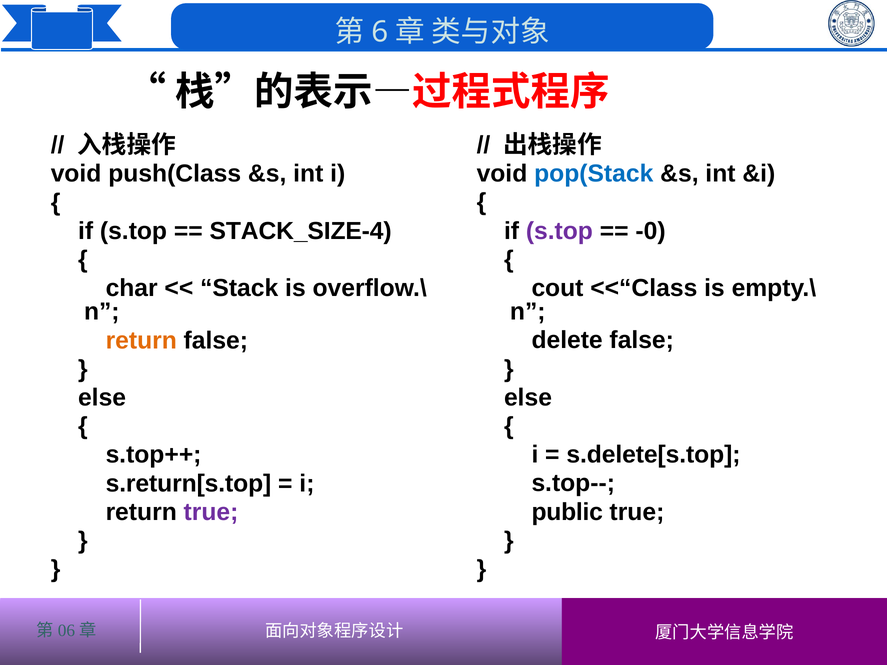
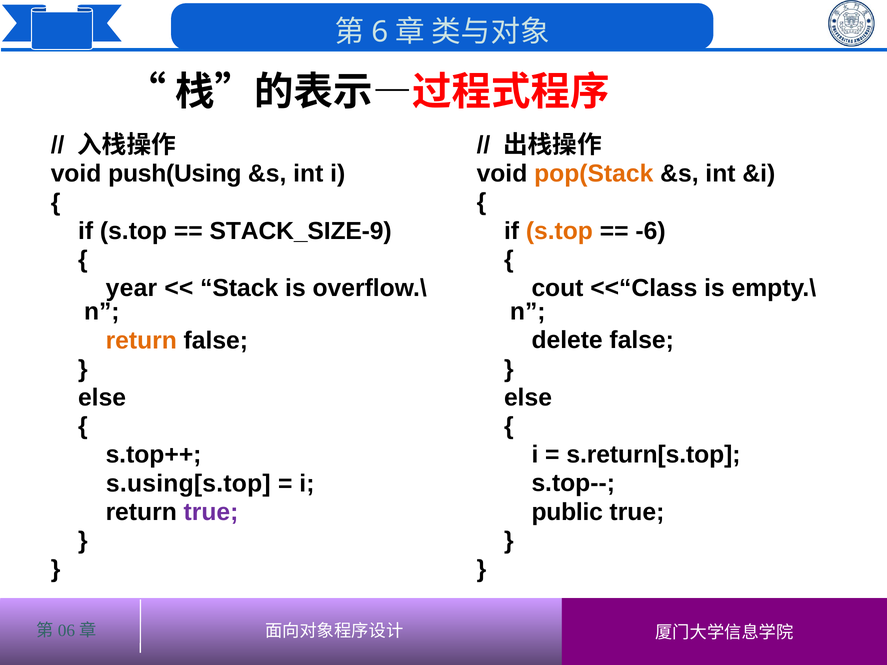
pop(Stack colour: blue -> orange (594, 174)
push(Class: push(Class -> push(Using (175, 174)
s.top colour: purple -> orange (559, 231)
-0: -0 -> -6 (651, 231)
STACK_SIZE-4: STACK_SIZE-4 -> STACK_SIZE-9 (301, 231)
char: char -> year (131, 288)
s.delete[s.top: s.delete[s.top -> s.return[s.top (653, 455)
s.return[s.top: s.return[s.top -> s.using[s.top (188, 484)
